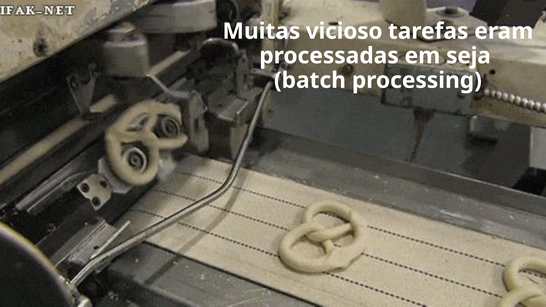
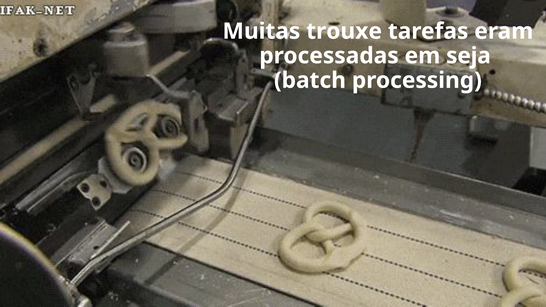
vicioso: vicioso -> trouxe (344, 31)
